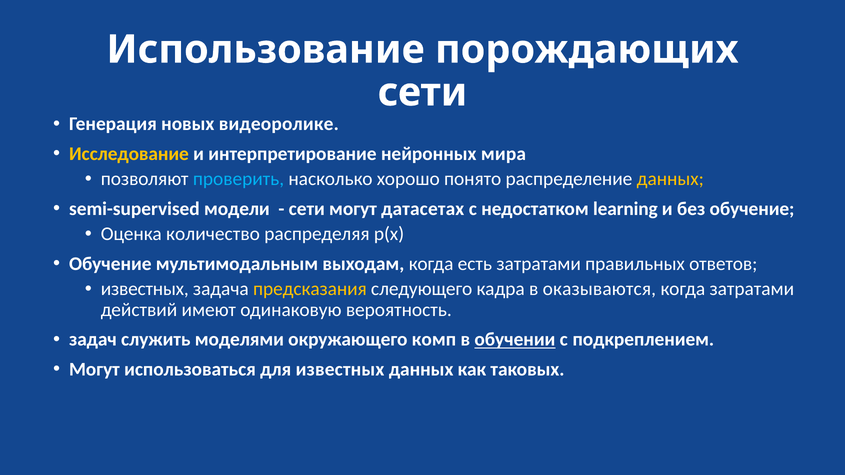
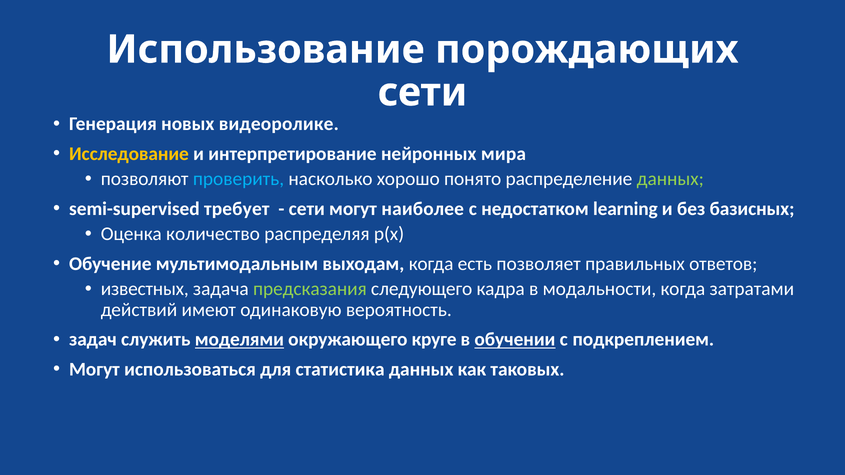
данных colour: yellow -> light green (670, 179)
модели: модели -> требует (237, 209)
датасетах: датасетах -> наиболее (423, 209)
без обучение: обучение -> базисных (752, 209)
есть затратами: затратами -> позволяет (539, 264)
предсказания colour: yellow -> light green (310, 289)
оказываются: оказываются -> модальности (599, 289)
моделями underline: none -> present (239, 340)
комп: комп -> круге (434, 340)
для известных: известных -> статистика (340, 369)
